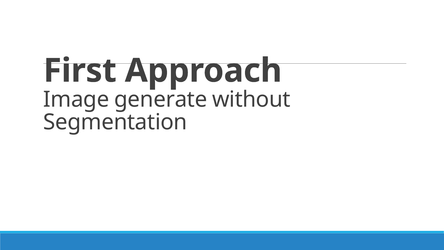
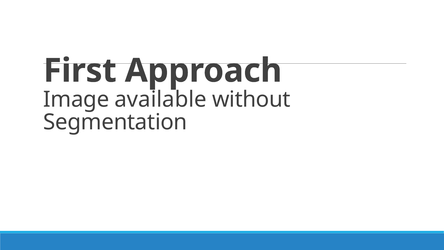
generate: generate -> available (161, 99)
